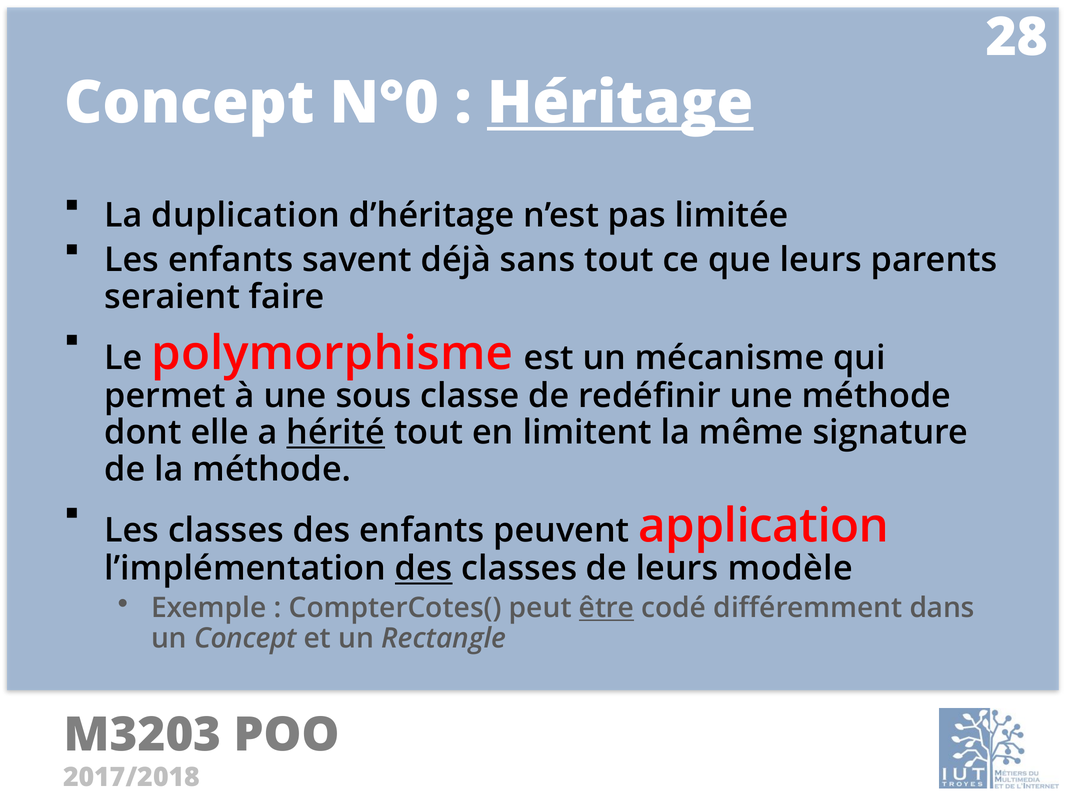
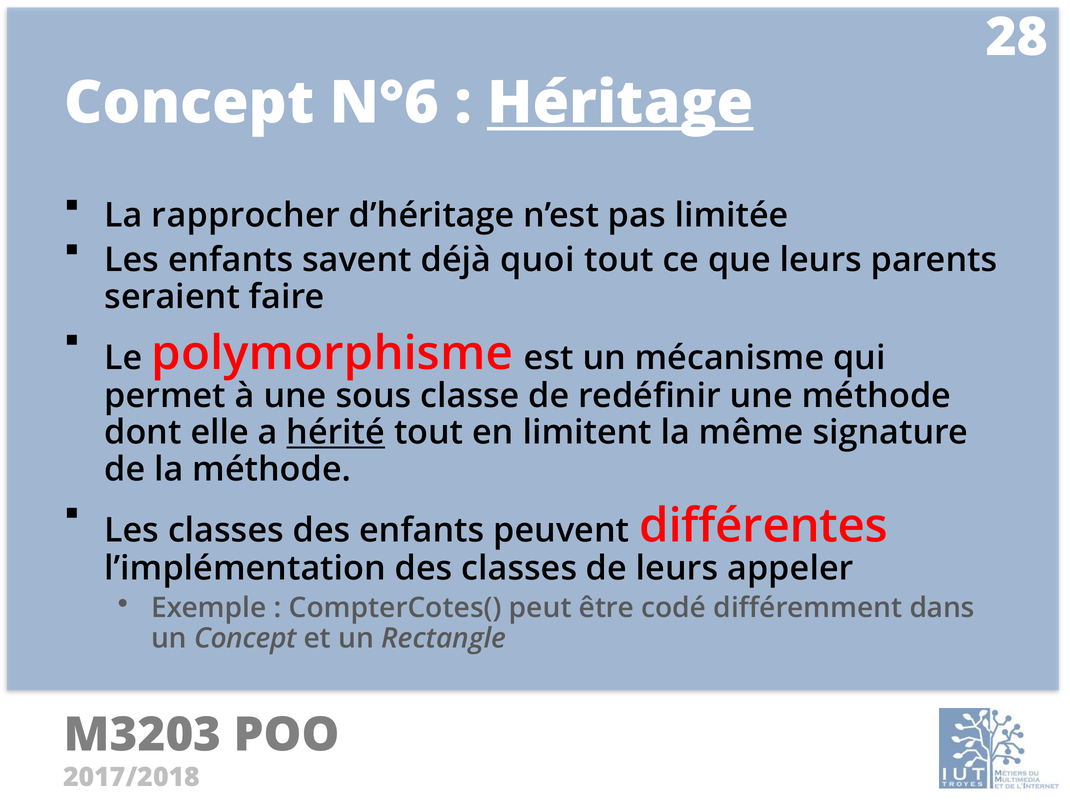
N°0: N°0 -> N°6 (384, 103)
duplication: duplication -> rapprocher (246, 215)
sans: sans -> quoi (537, 260)
application: application -> différentes (764, 526)
des underline: present -> none (424, 568)
modèle: modèle -> appeler (790, 568)
être underline: present -> none (607, 608)
